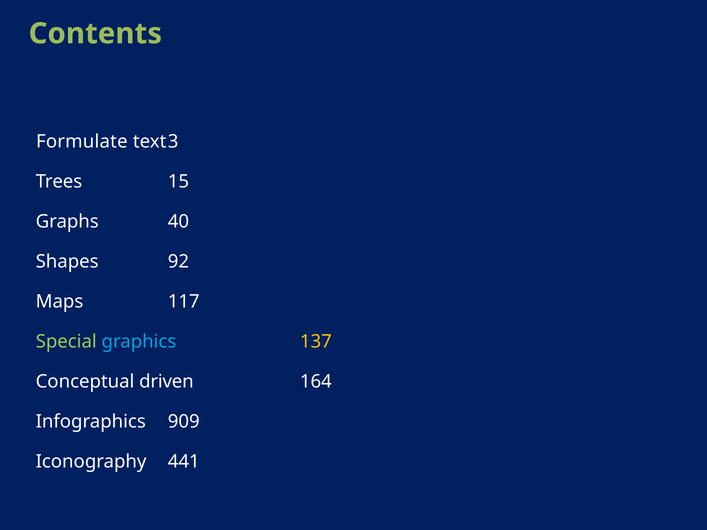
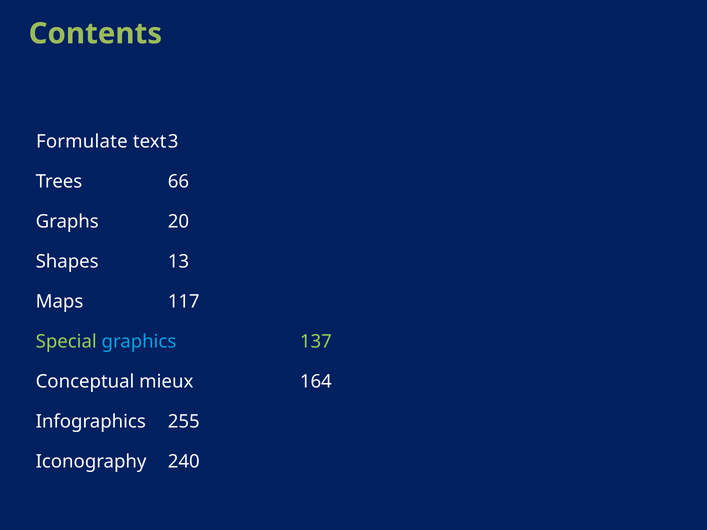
15: 15 -> 66 (178, 182)
40: 40 -> 20 (178, 222)
92: 92 -> 13 (178, 262)
137 colour: yellow -> light green (316, 342)
driven: driven -> mieux (166, 382)
909: 909 -> 255 (184, 422)
441: 441 -> 240 (184, 462)
